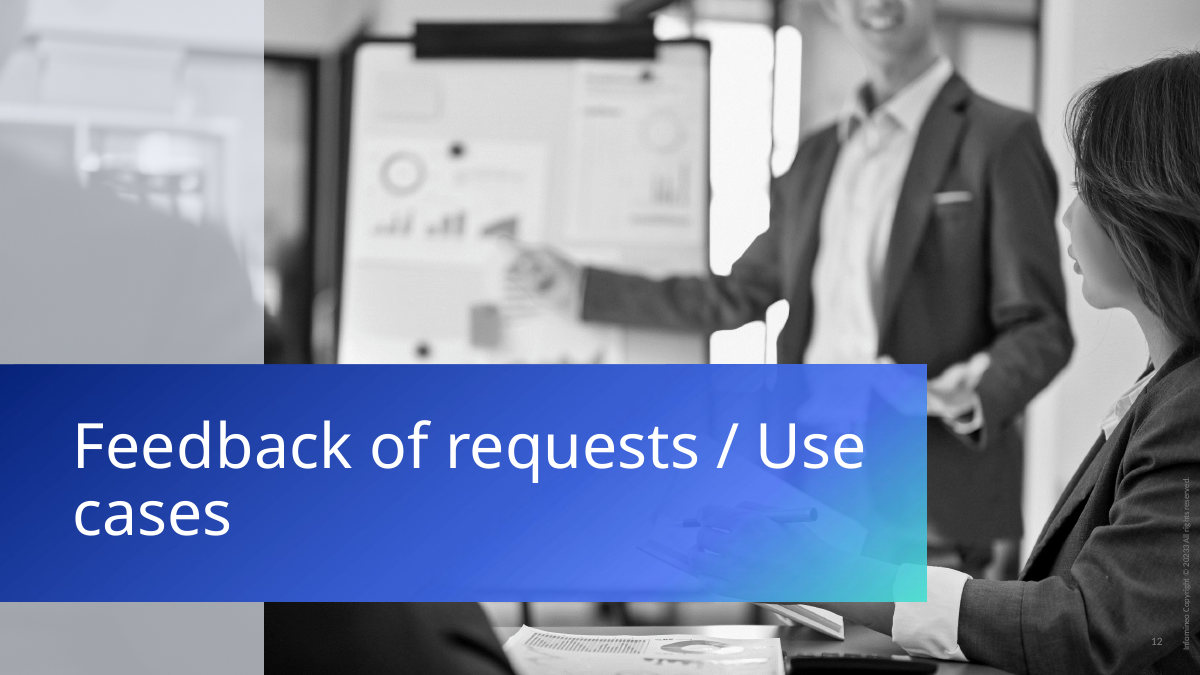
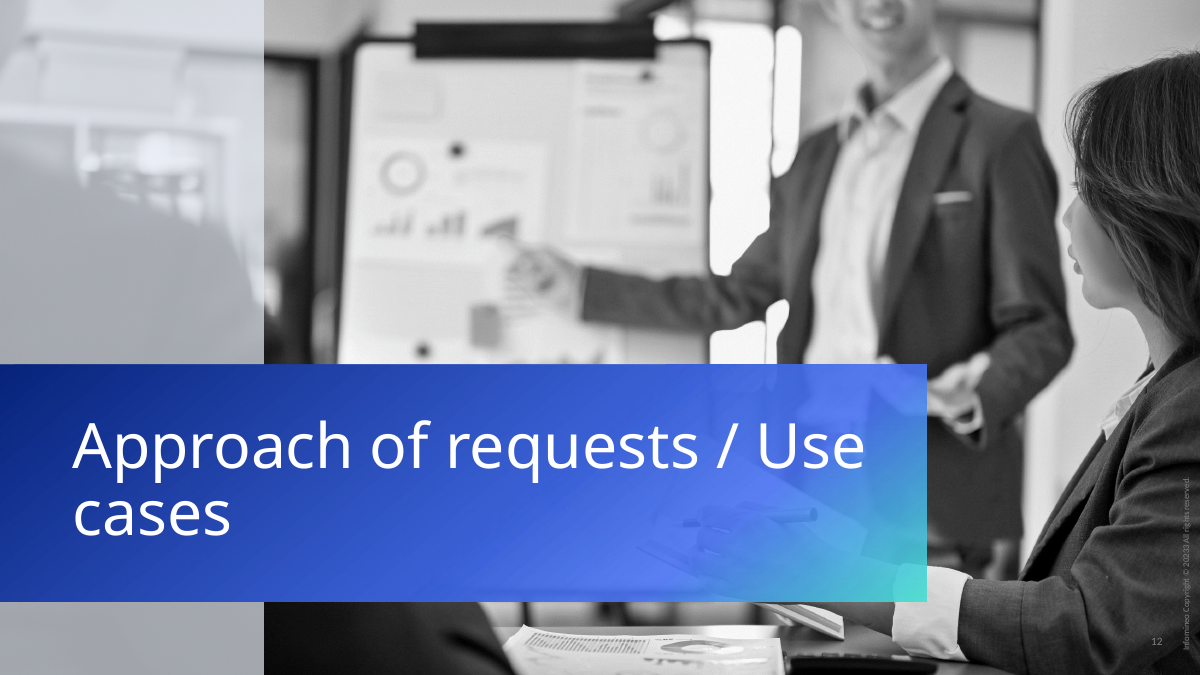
Feedback: Feedback -> Approach (213, 447)
